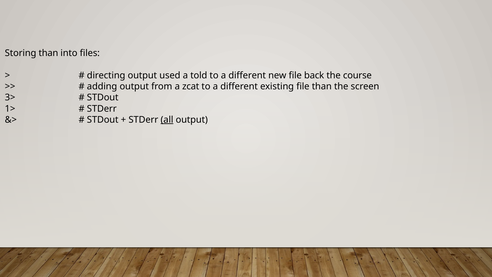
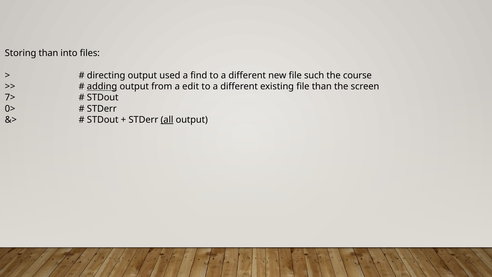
told: told -> find (199, 75)
back: back -> such (314, 75)
adding underline: none -> present (102, 86)
zcat: zcat -> edit (191, 86)
3>: 3> -> 7> (10, 97)
1>: 1> -> 0> (10, 109)
